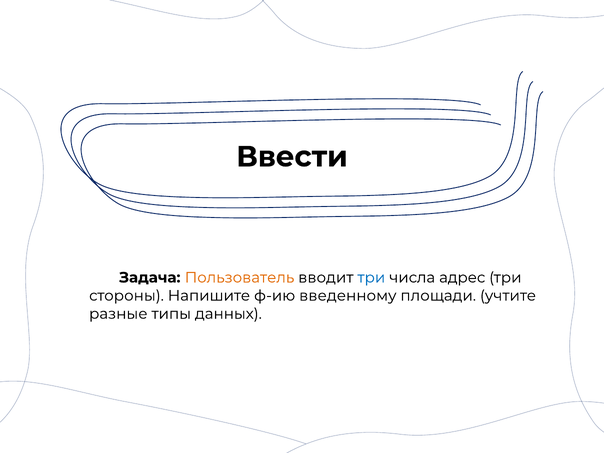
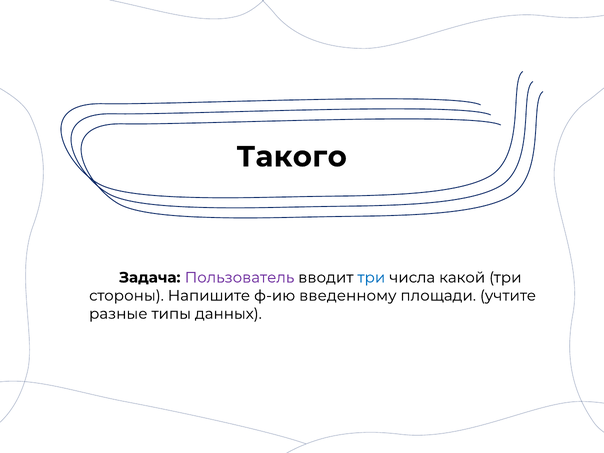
Ввести: Ввести -> Такого (292, 157)
Пользователь colour: orange -> purple (240, 278)
адрес: адрес -> какой (462, 278)
